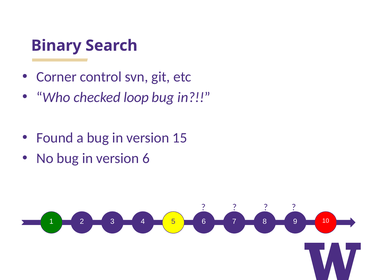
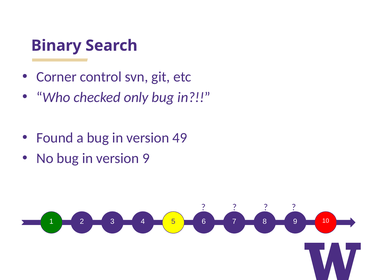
loop: loop -> only (136, 97)
15: 15 -> 49 (180, 138)
version 6: 6 -> 9 (146, 159)
